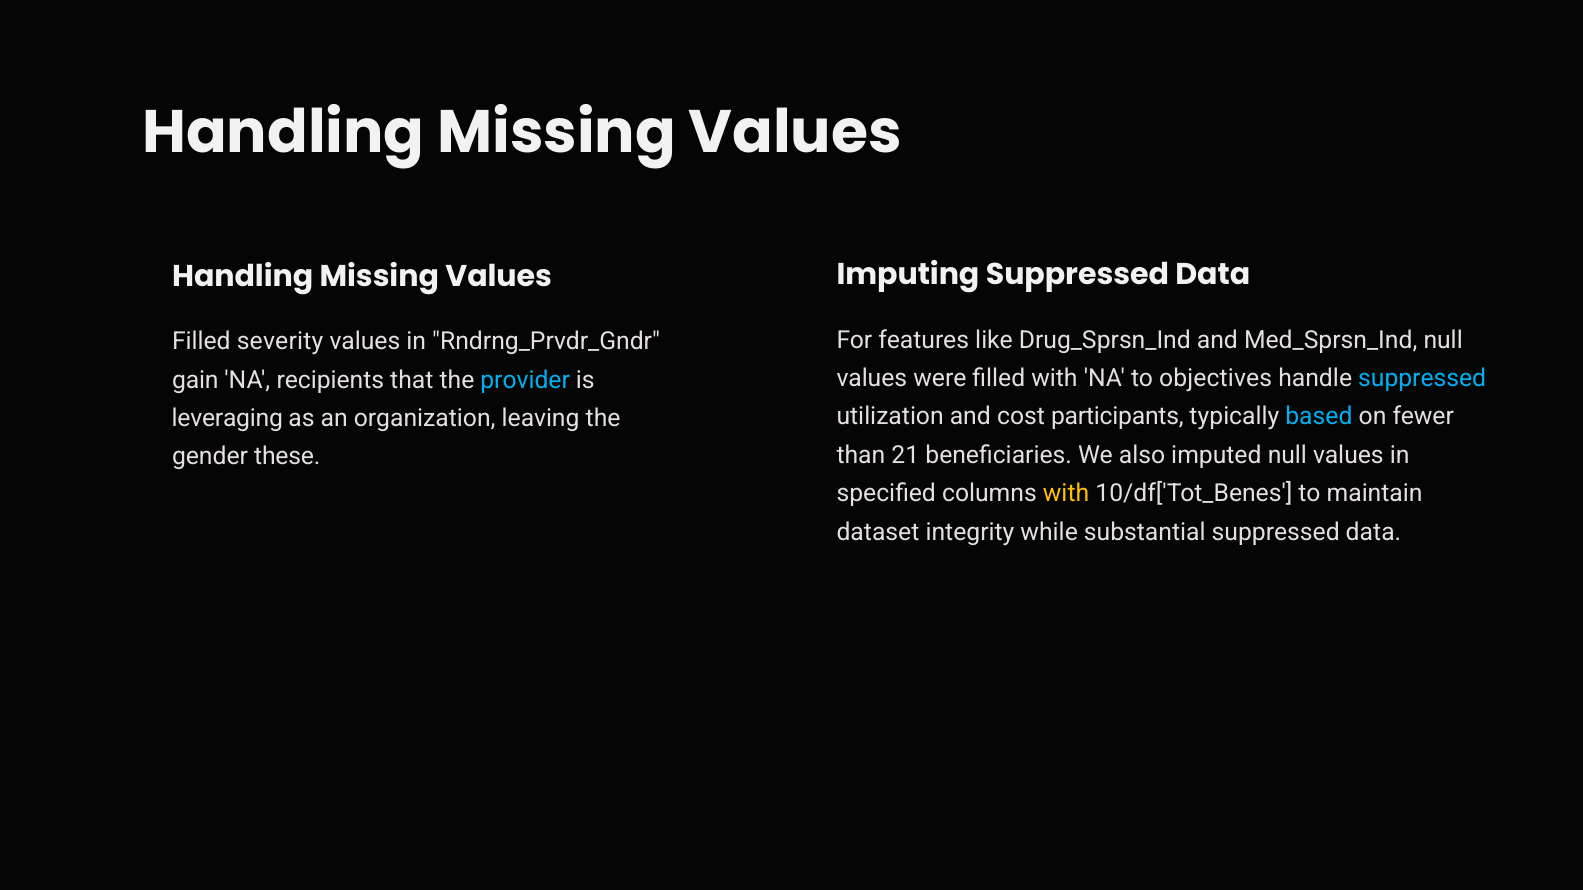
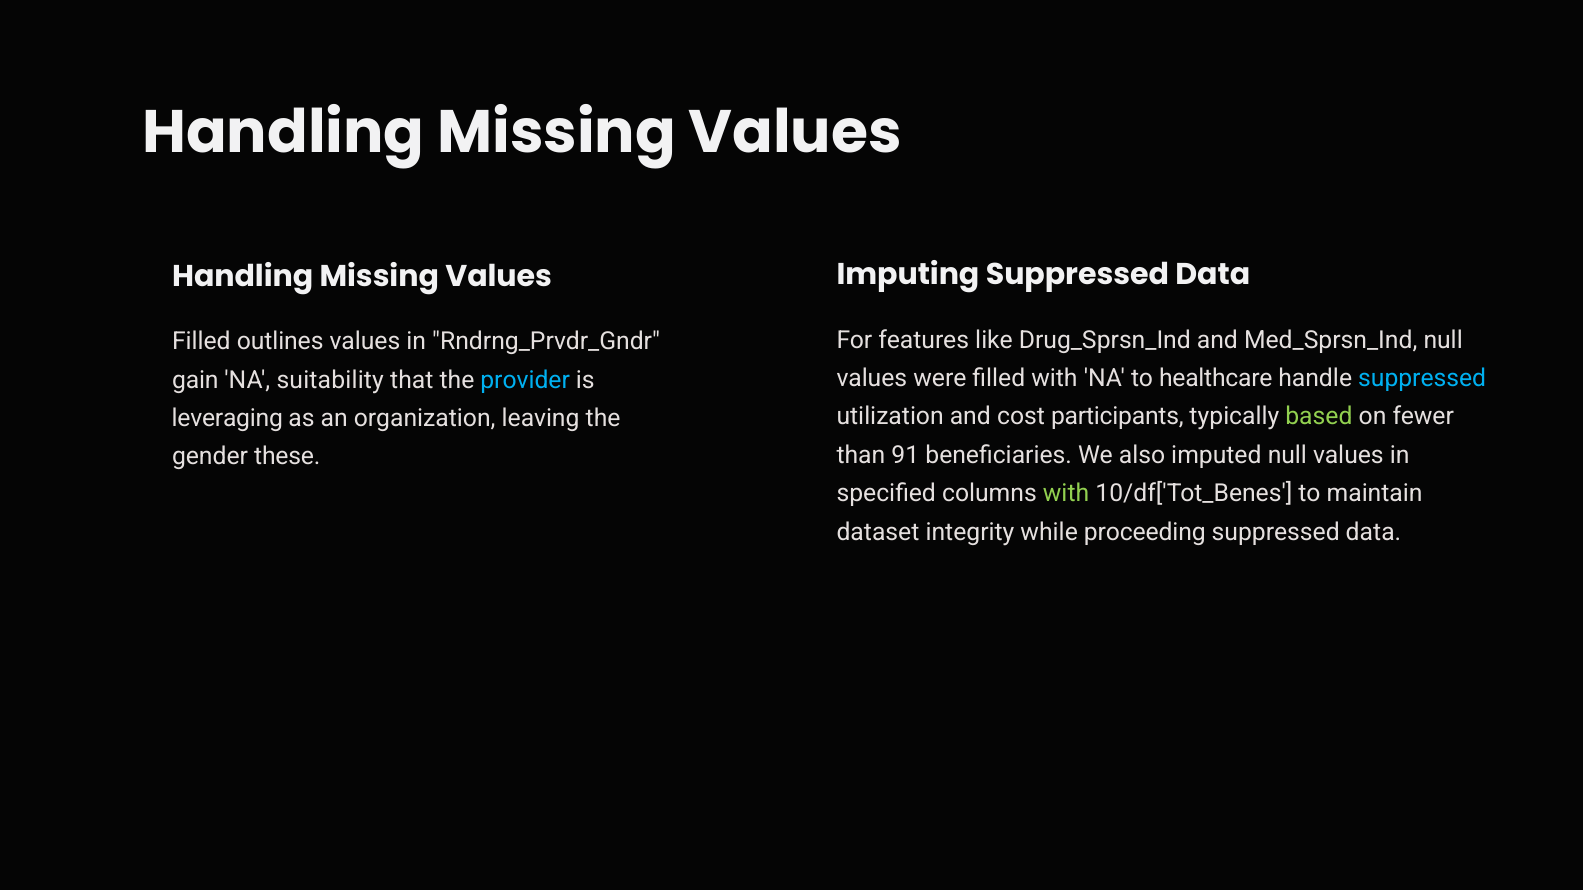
severity: severity -> outlines (280, 342)
objectives: objectives -> healthcare (1216, 379)
recipients: recipients -> suitability (330, 380)
based colour: light blue -> light green (1319, 417)
21: 21 -> 91 (905, 455)
with colour: yellow -> light green (1066, 494)
substantial: substantial -> proceeding (1145, 532)
